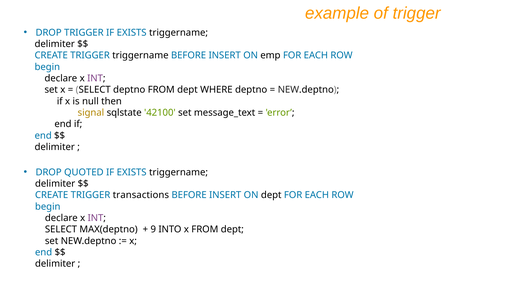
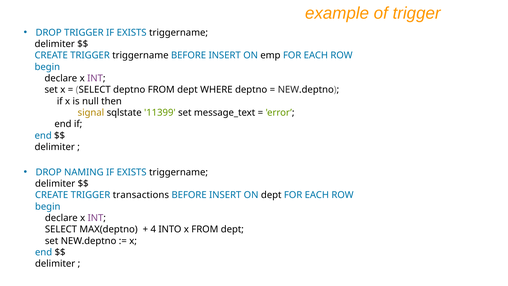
42100: 42100 -> 11399 (160, 113)
QUOTED: QUOTED -> NAMING (84, 172)
9: 9 -> 4 (153, 229)
